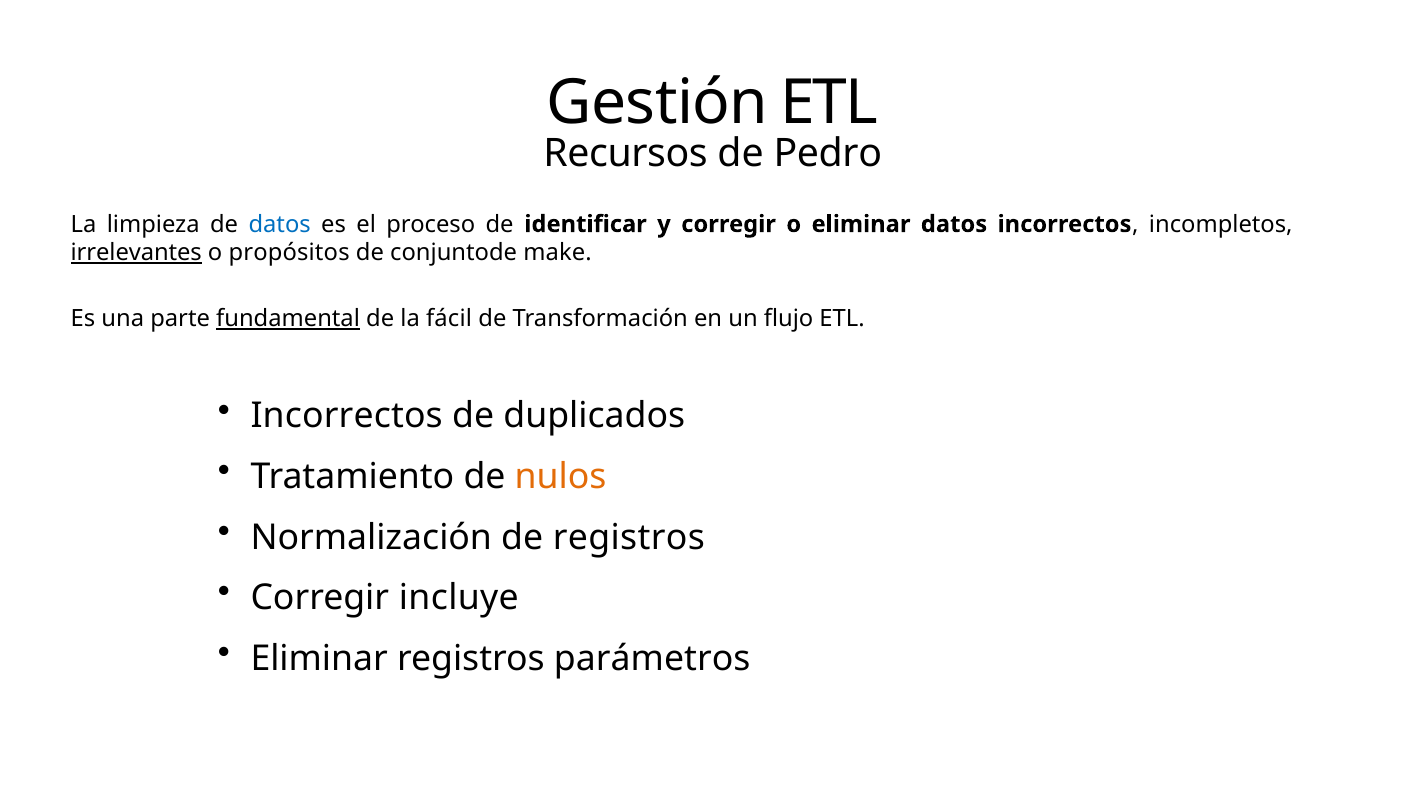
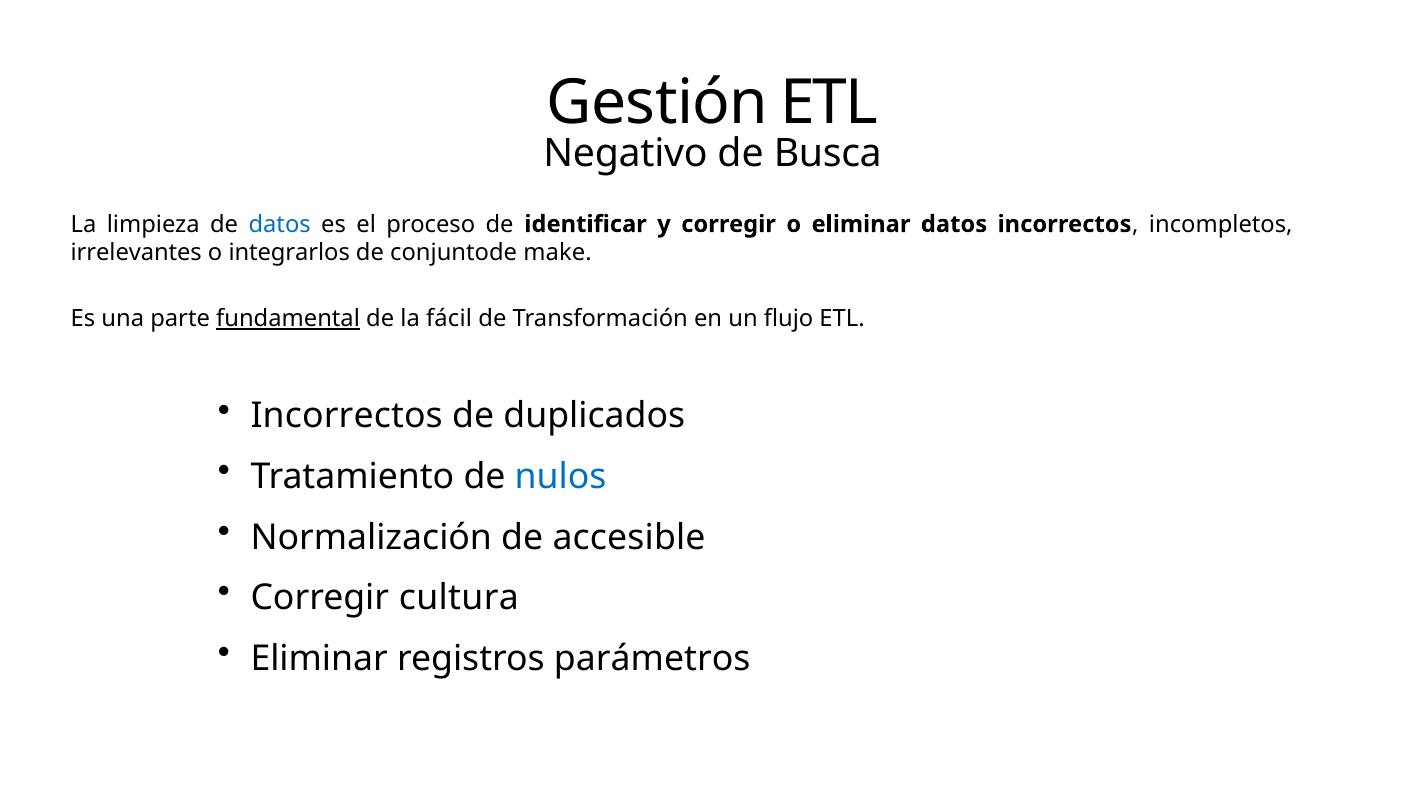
Recursos: Recursos -> Negativo (625, 154)
Pedro: Pedro -> Busca (828, 154)
irrelevantes underline: present -> none (136, 253)
propósitos: propósitos -> integrarlos (289, 253)
nulos colour: orange -> blue (561, 476)
de registros: registros -> accesible (629, 537)
incluye: incluye -> cultura (459, 598)
